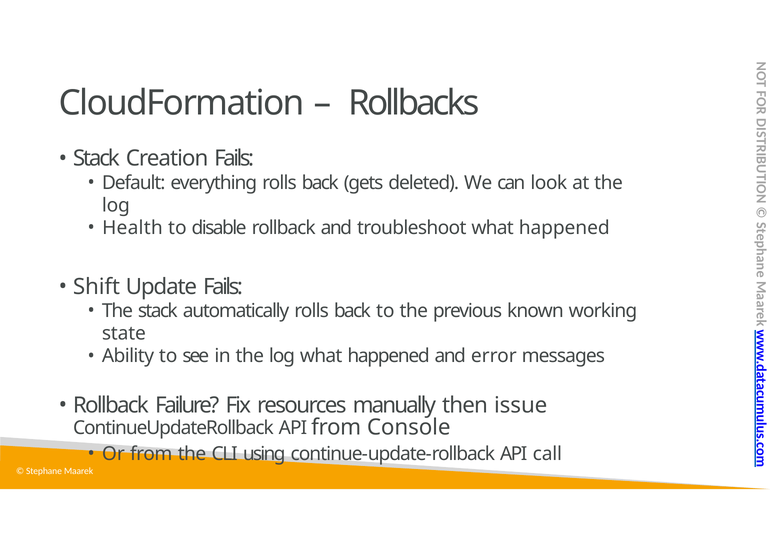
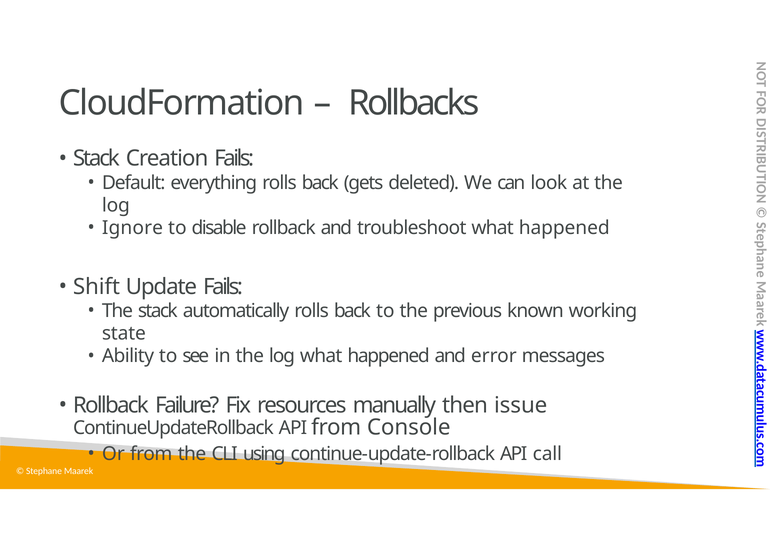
Health: Health -> Ignore (133, 228)
